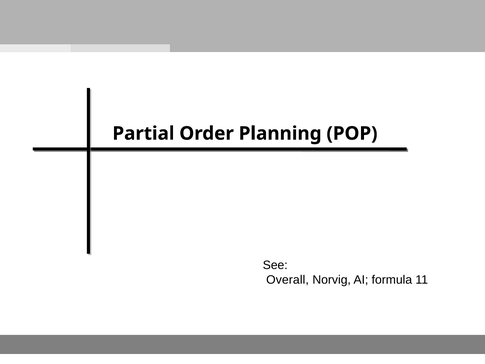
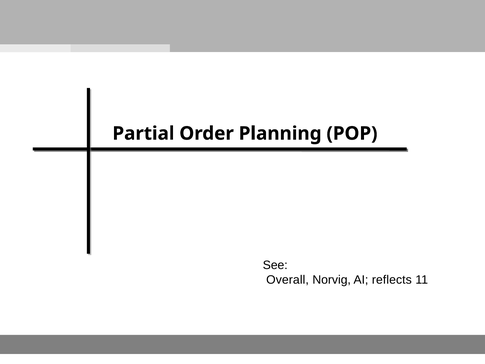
formula: formula -> reflects (392, 280)
